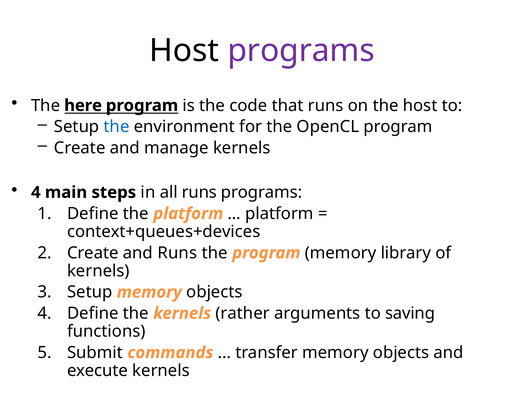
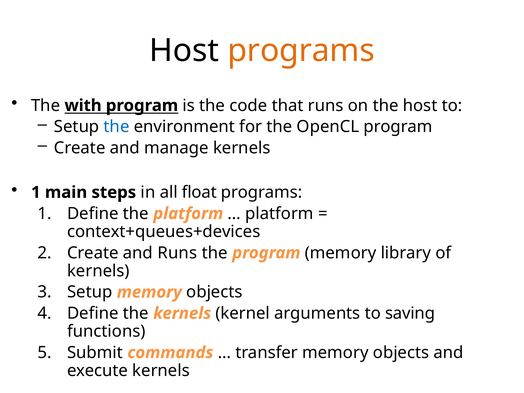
programs colour: purple -> orange (301, 51)
here: here -> with (83, 106)
4: 4 -> 1 (36, 192)
all runs: runs -> float (199, 192)
rather: rather -> kernel (243, 313)
